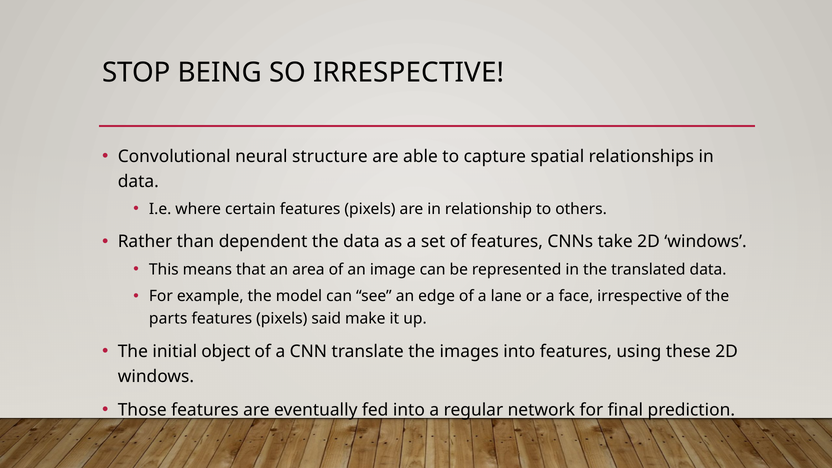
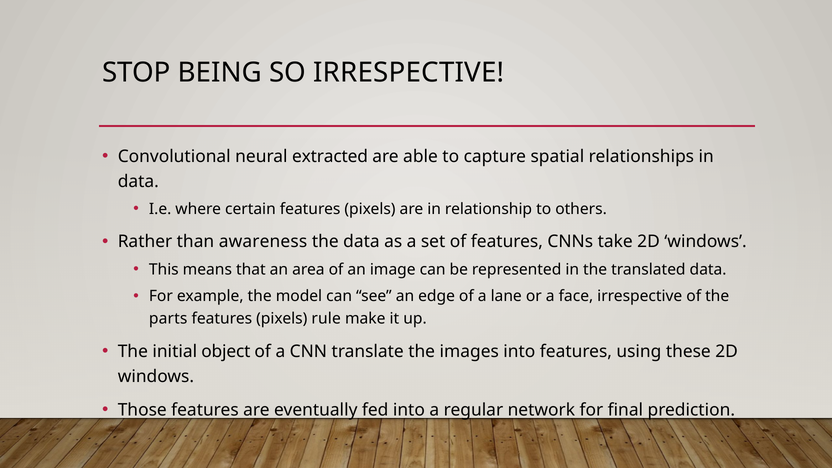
structure: structure -> extracted (330, 156)
dependent: dependent -> awareness (263, 242)
said: said -> rule (326, 319)
